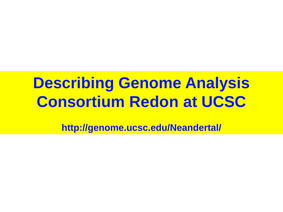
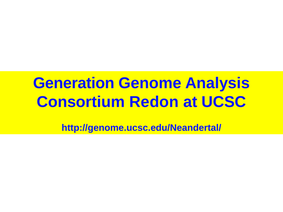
Describing: Describing -> Generation (74, 83)
